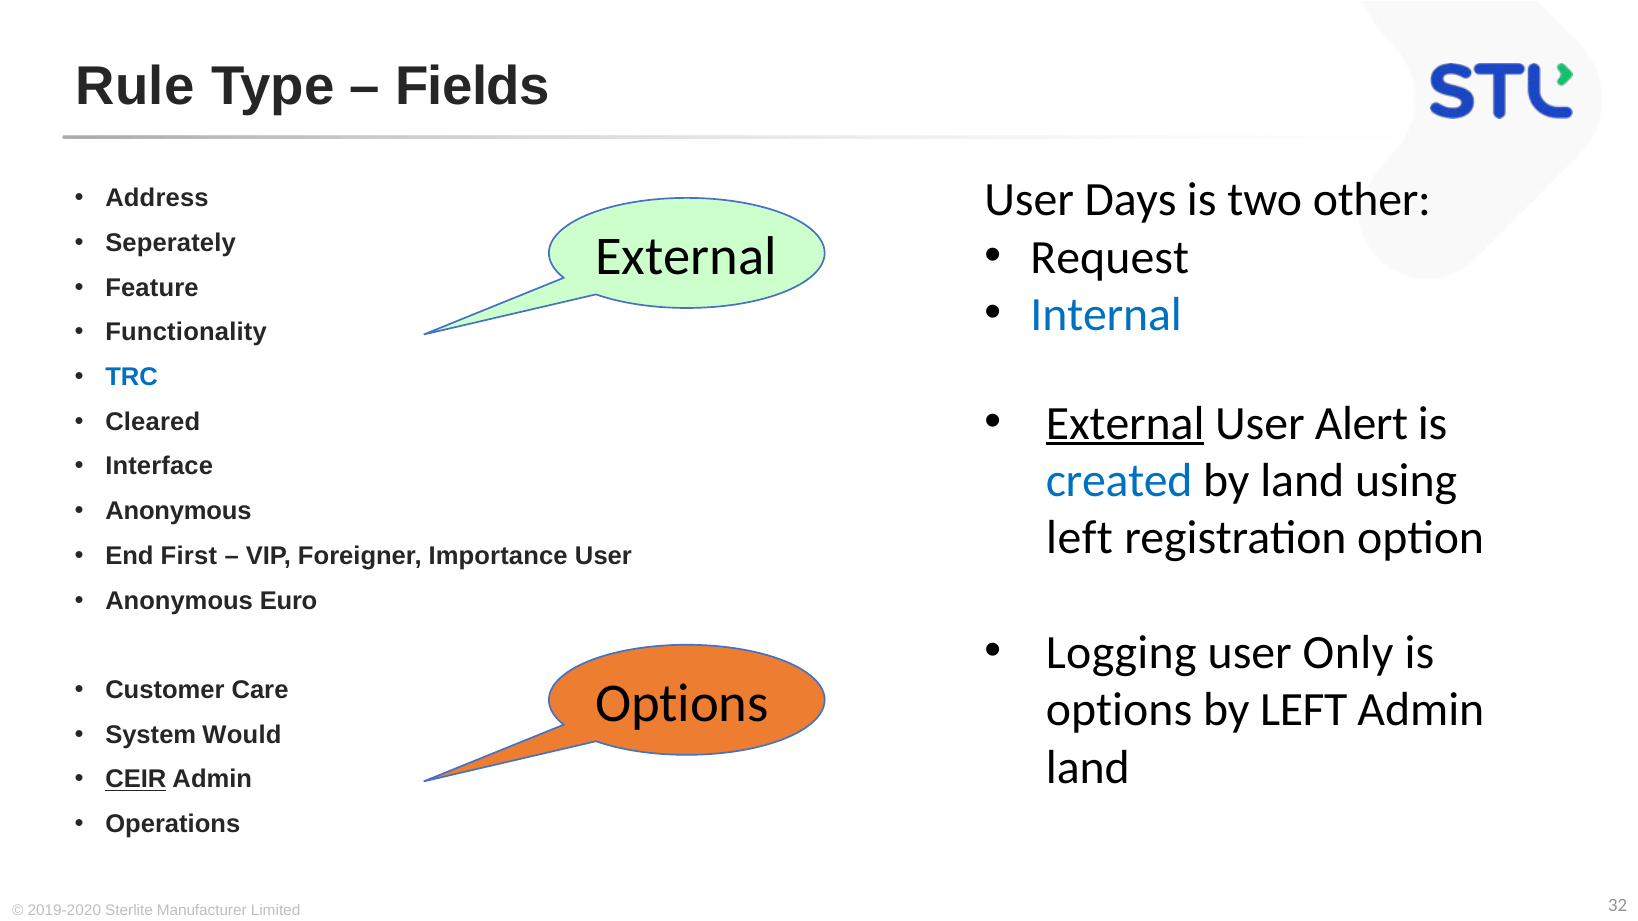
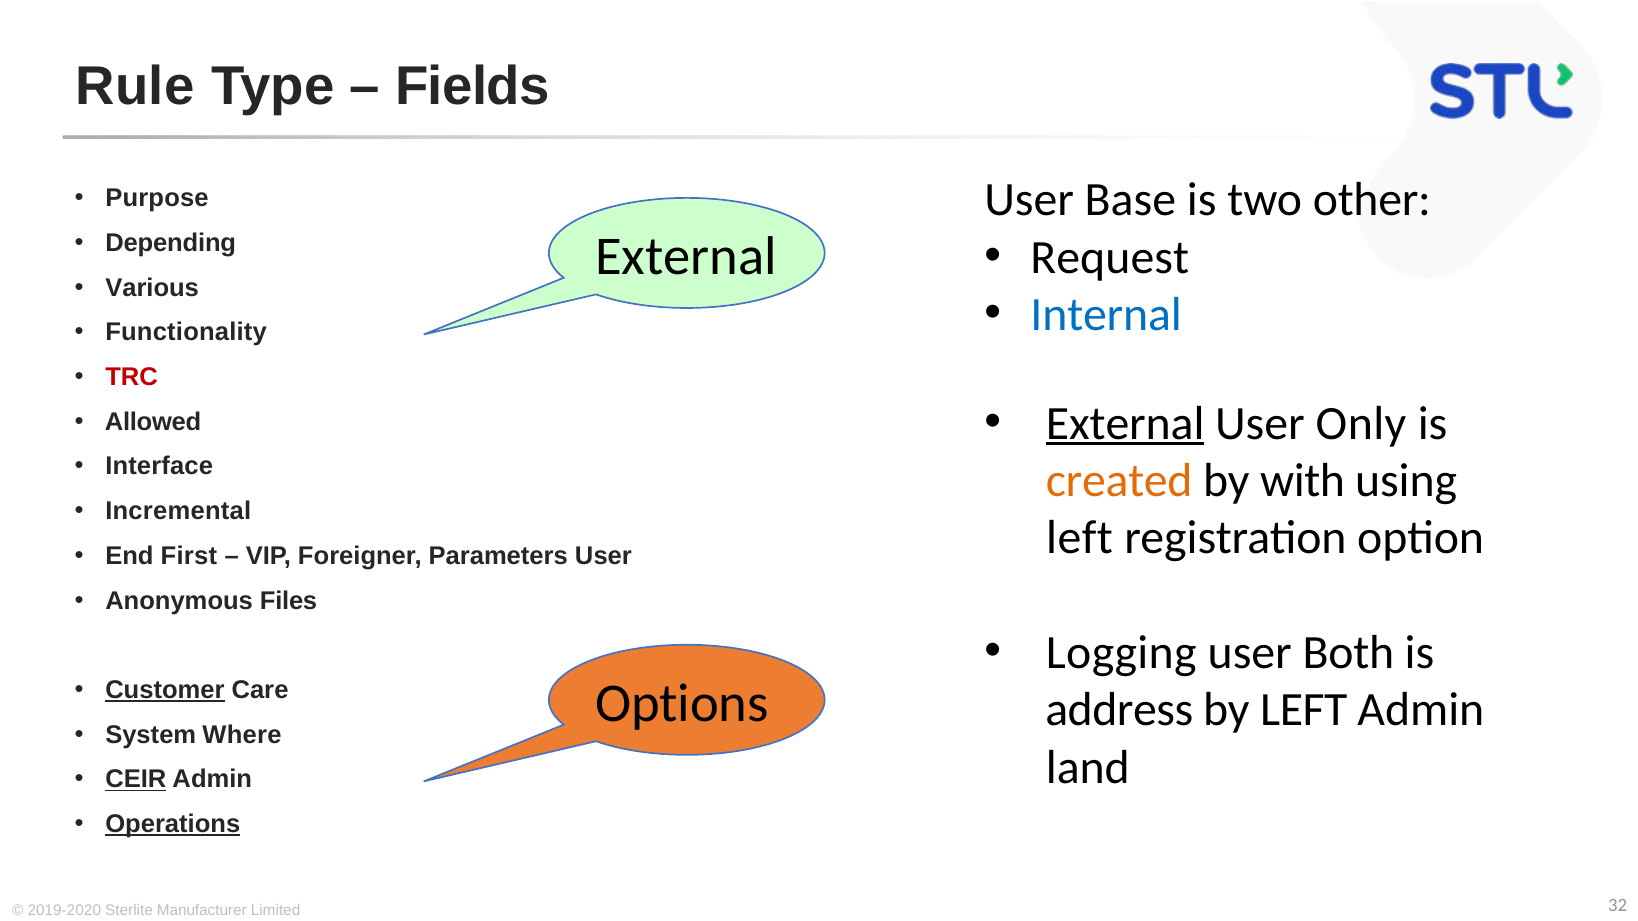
Days: Days -> Base (1130, 200)
Address: Address -> Purpose (157, 198)
Seperately: Seperately -> Depending (171, 243)
Feature: Feature -> Various (152, 288)
TRC colour: blue -> red (132, 377)
Alert: Alert -> Only (1361, 423)
Cleared: Cleared -> Allowed (153, 422)
created colour: blue -> orange (1119, 481)
by land: land -> with (1303, 481)
Anonymous: Anonymous -> Incremental (178, 511)
Importance: Importance -> Parameters (498, 556)
Euro: Euro -> Files (289, 601)
Only: Only -> Both (1348, 653)
Customer underline: none -> present (165, 690)
options: options -> address (1119, 710)
Would: Would -> Where (242, 735)
Operations underline: none -> present (173, 825)
